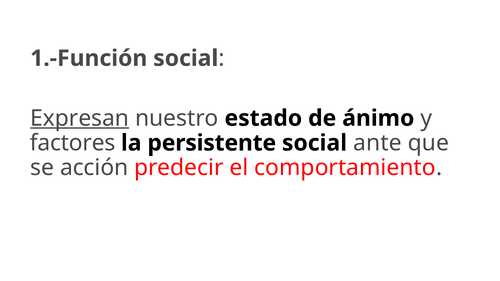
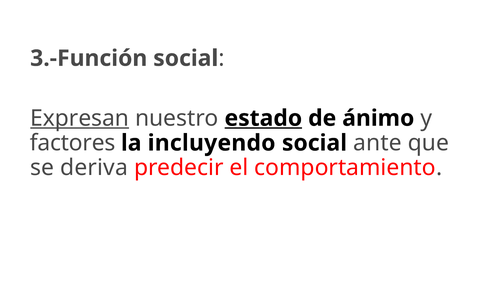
1.-Función: 1.-Función -> 3.-Función (89, 58)
estado underline: none -> present (263, 118)
persistente: persistente -> incluyendo (212, 143)
acción: acción -> deriva (94, 168)
